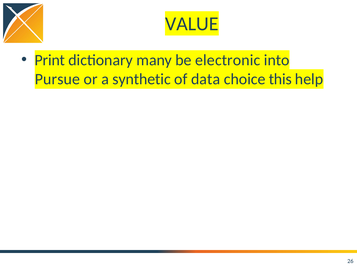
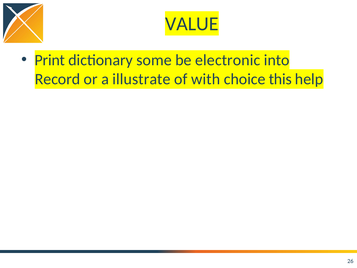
many: many -> some (154, 60)
Pursue: Pursue -> Record (57, 79)
synthetic: synthetic -> illustrate (141, 79)
data: data -> with (206, 79)
